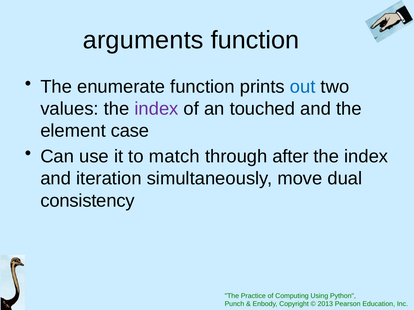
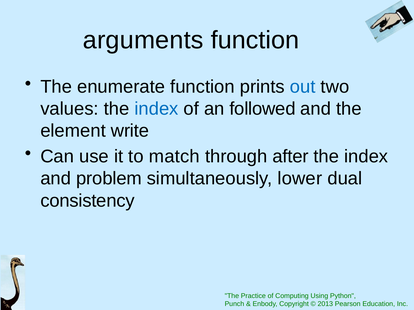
index colour: purple -> blue (156, 109)
touched: touched -> followed (262, 109)
case: case -> write (130, 131)
iteration: iteration -> problem (109, 179)
move: move -> lower (300, 179)
